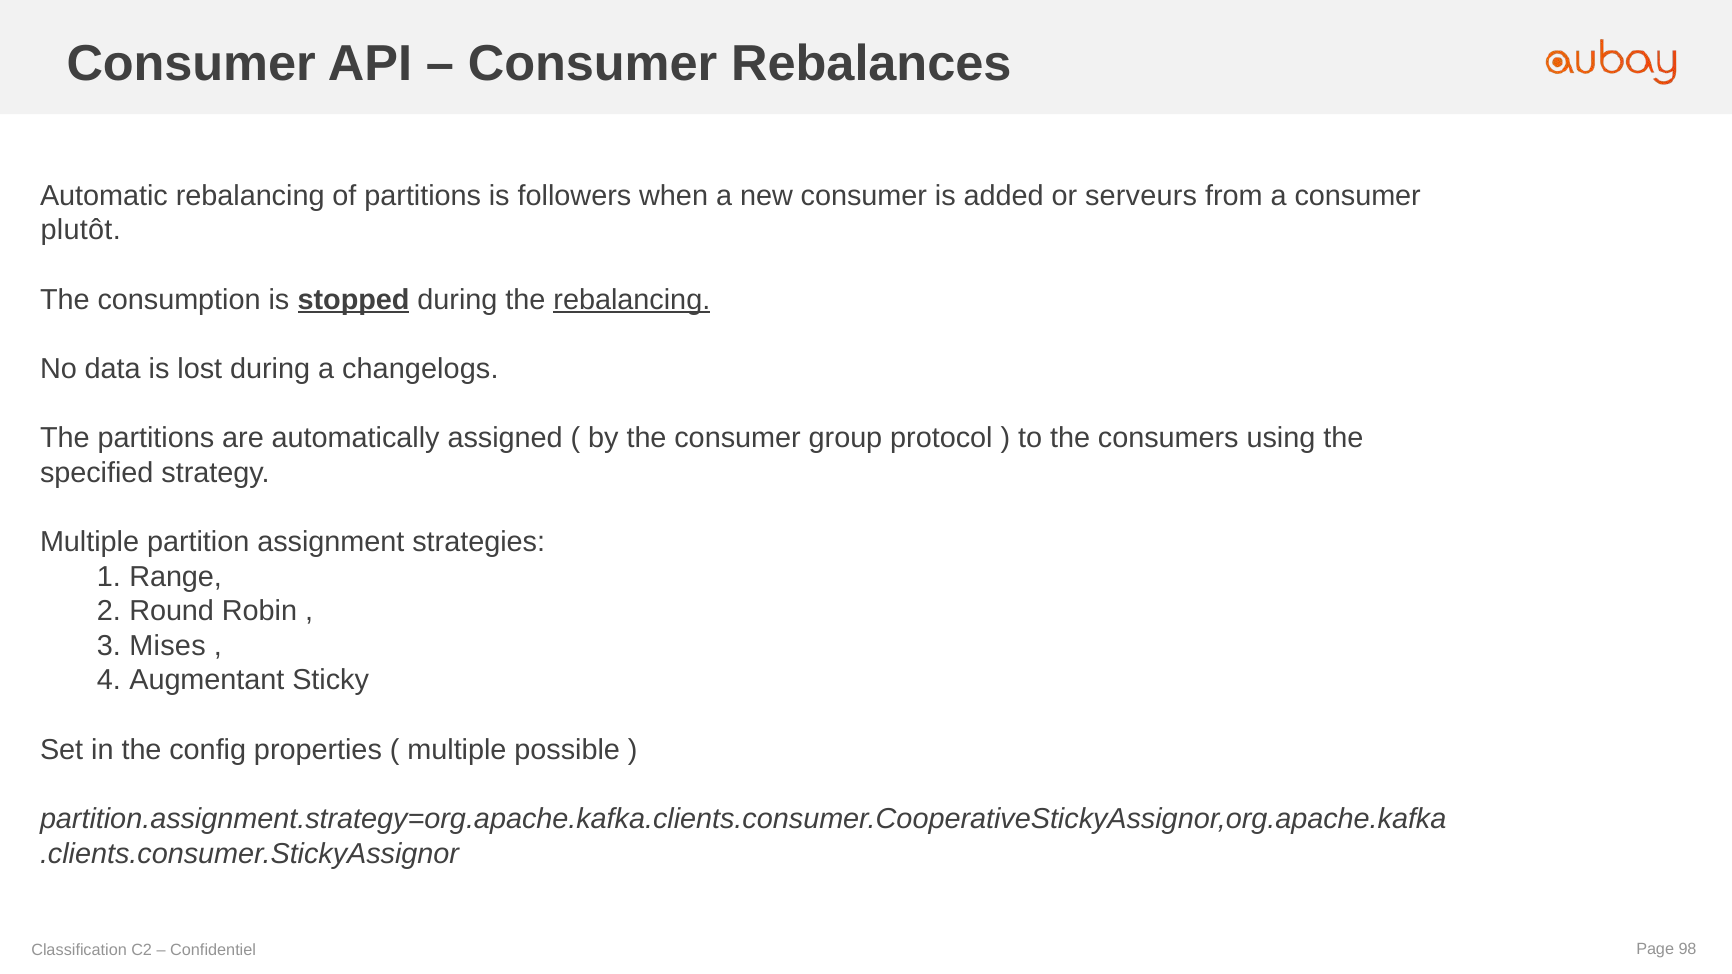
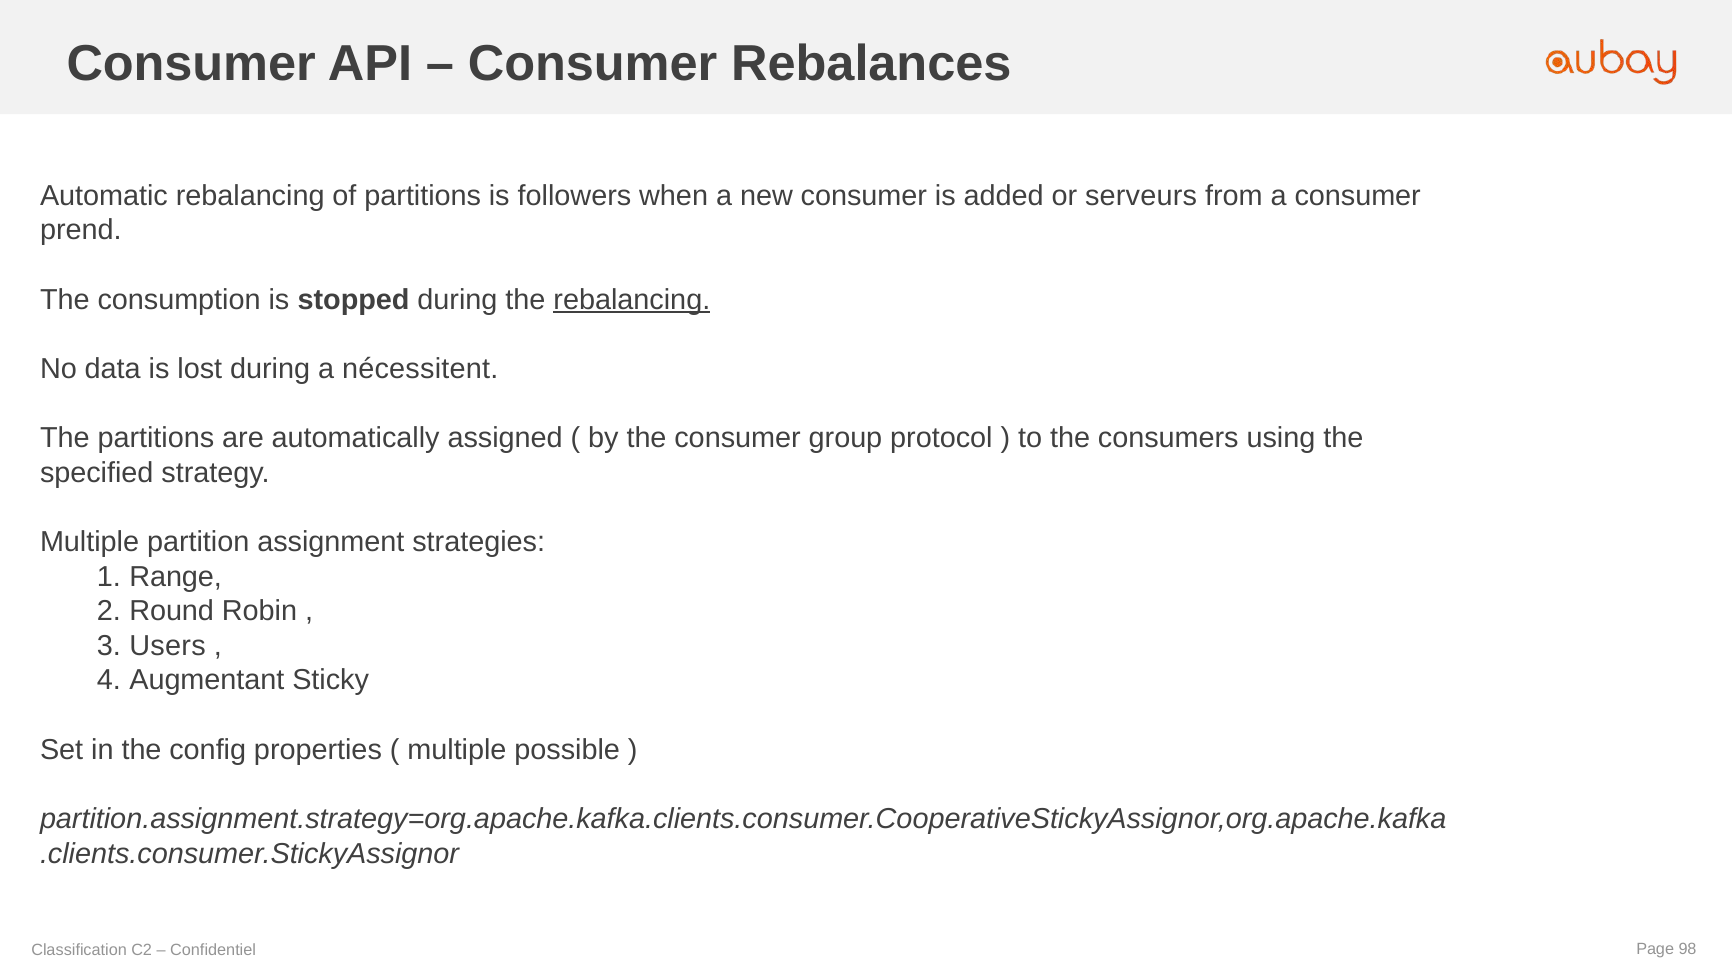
plutôt: plutôt -> prend (81, 230)
stopped underline: present -> none (354, 300)
changelogs: changelogs -> nécessitent (420, 369)
Mises: Mises -> Users (168, 646)
